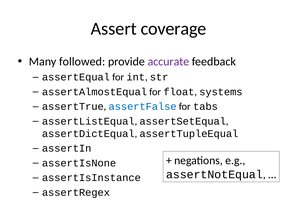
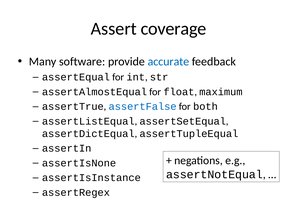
followed: followed -> software (82, 61)
accurate colour: purple -> blue (168, 61)
systems: systems -> maximum (221, 92)
tabs: tabs -> both (205, 106)
